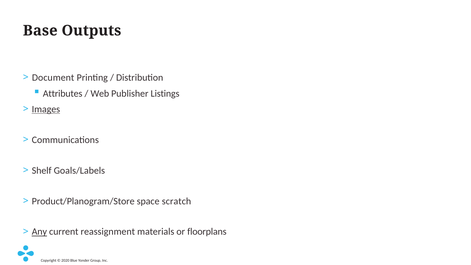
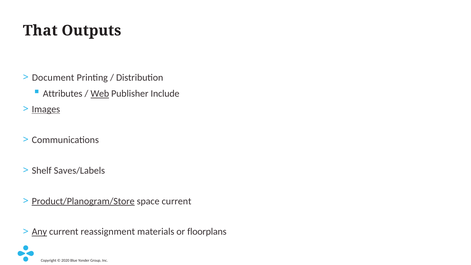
Base: Base -> That (40, 31)
Web underline: none -> present (100, 94)
Listings: Listings -> Include (165, 94)
Goals/Labels: Goals/Labels -> Saves/Labels (79, 170)
Product/Planogram/Store underline: none -> present (83, 201)
space scratch: scratch -> current (177, 201)
